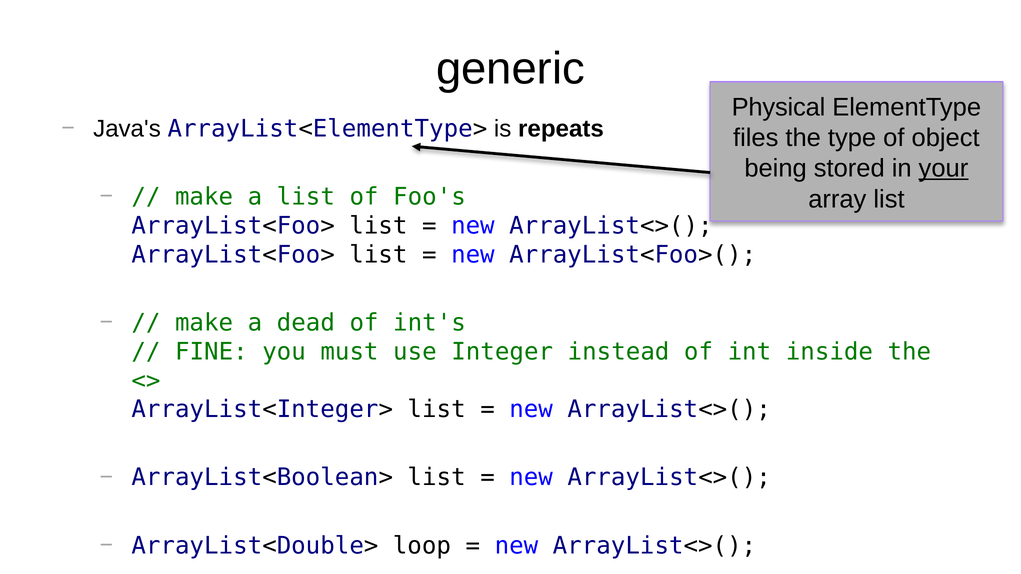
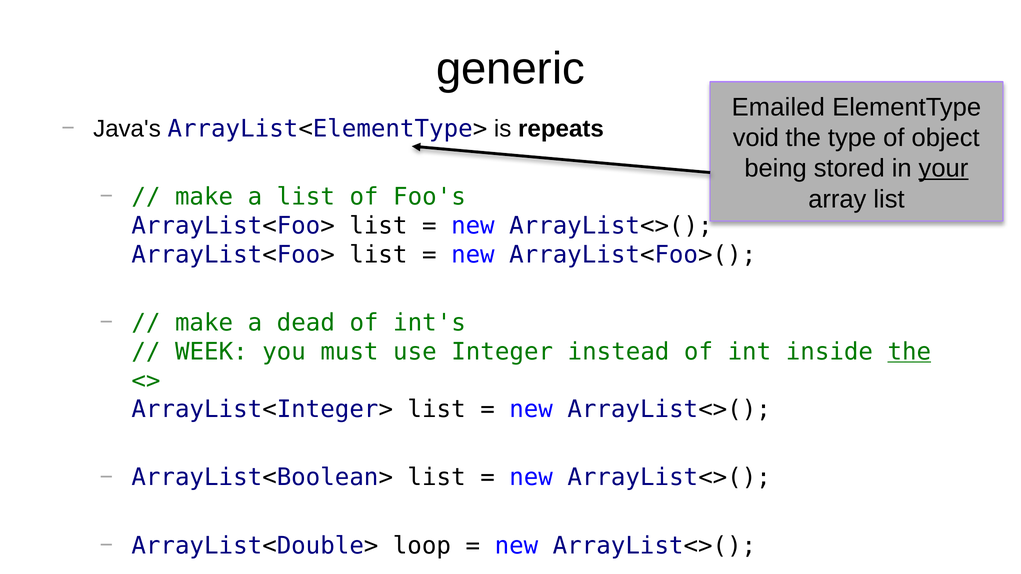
Physical: Physical -> Emailed (778, 107)
files: files -> void (756, 138)
FINE: FINE -> WEEK (211, 352)
the underline: none -> present (909, 352)
